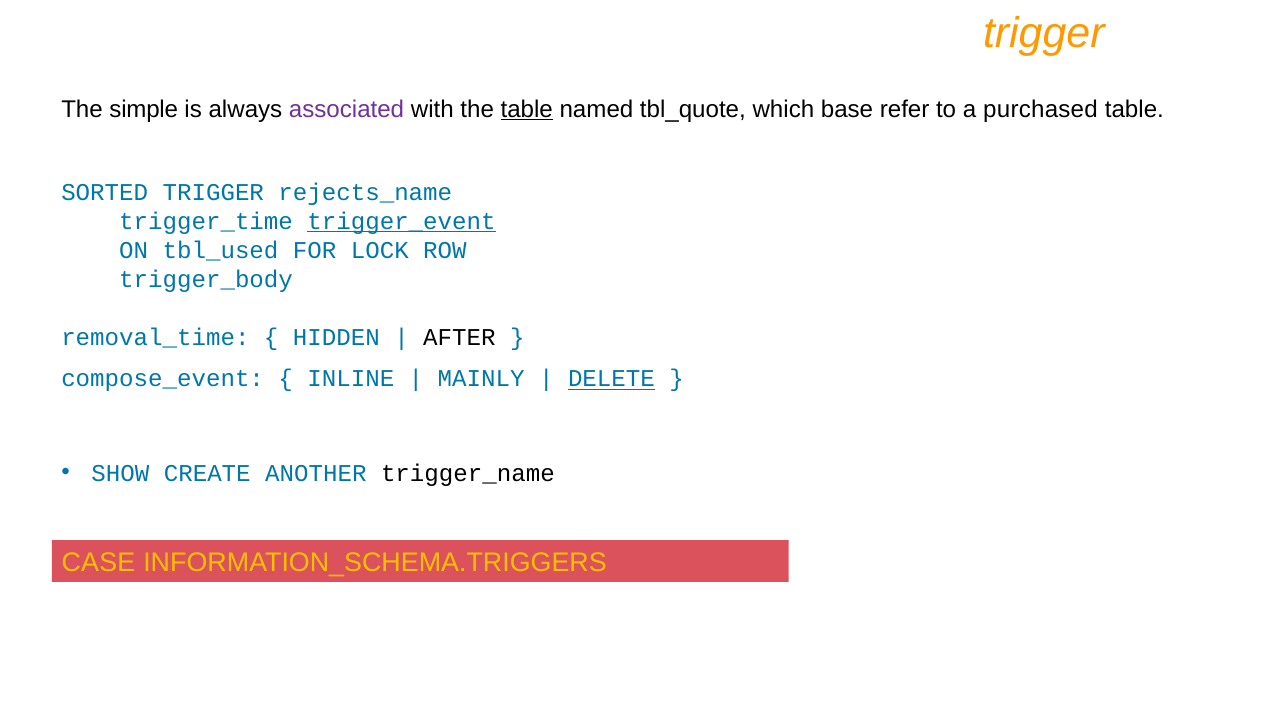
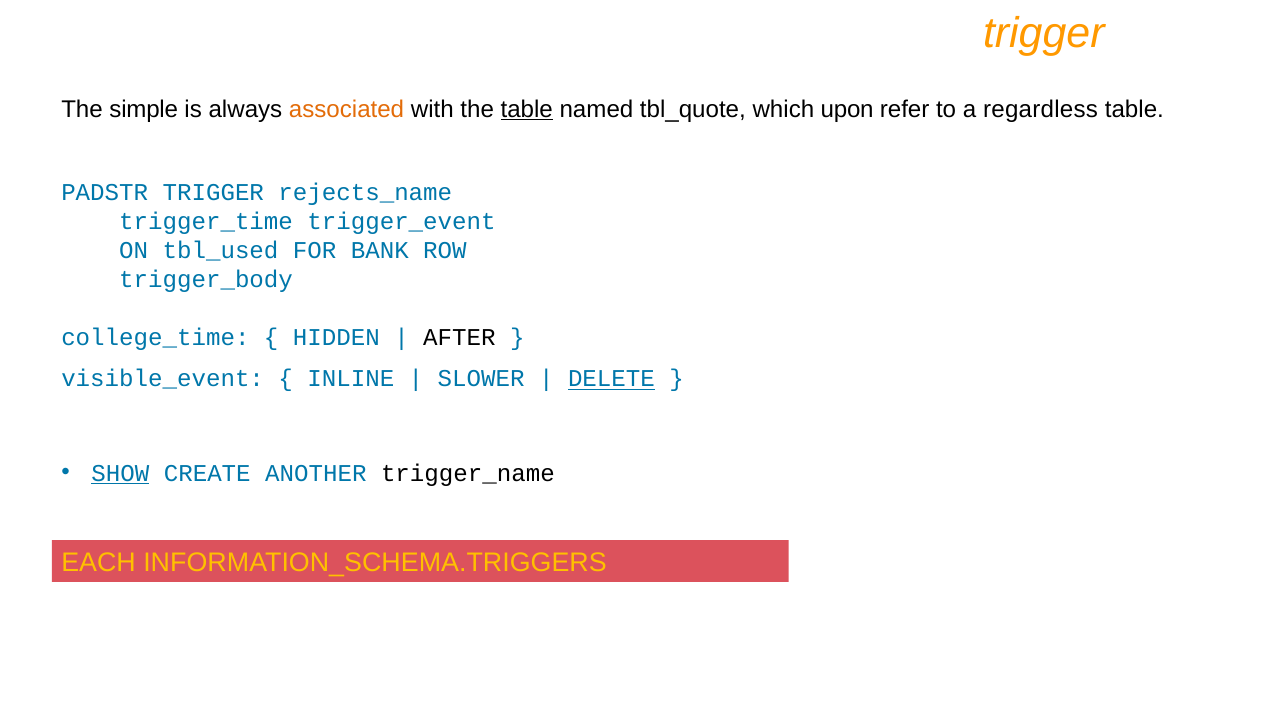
associated colour: purple -> orange (347, 109)
base: base -> upon (847, 109)
purchased: purchased -> regardless (1040, 109)
SORTED: SORTED -> PADSTR (105, 192)
trigger_event underline: present -> none (402, 221)
LOCK: LOCK -> BANK (380, 250)
removal_time: removal_time -> college_time (155, 337)
compose_event: compose_event -> visible_event (163, 379)
MAINLY: MAINLY -> SLOWER (481, 379)
SHOW underline: none -> present (120, 473)
CASE: CASE -> EACH (99, 563)
